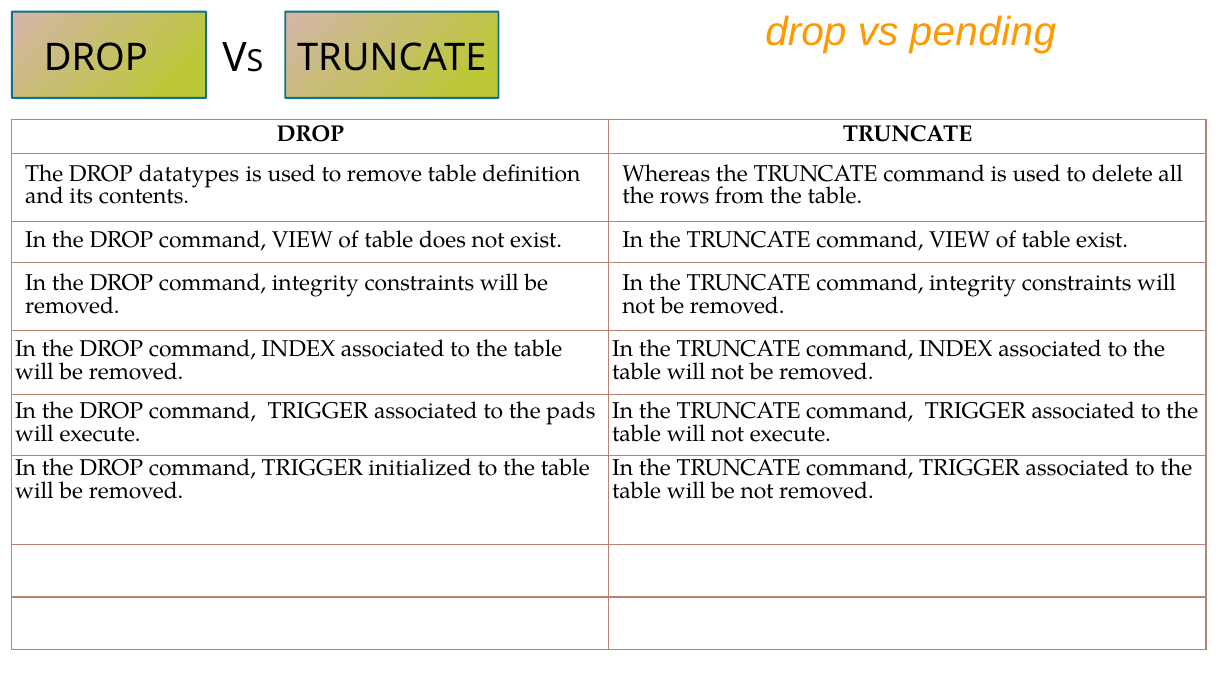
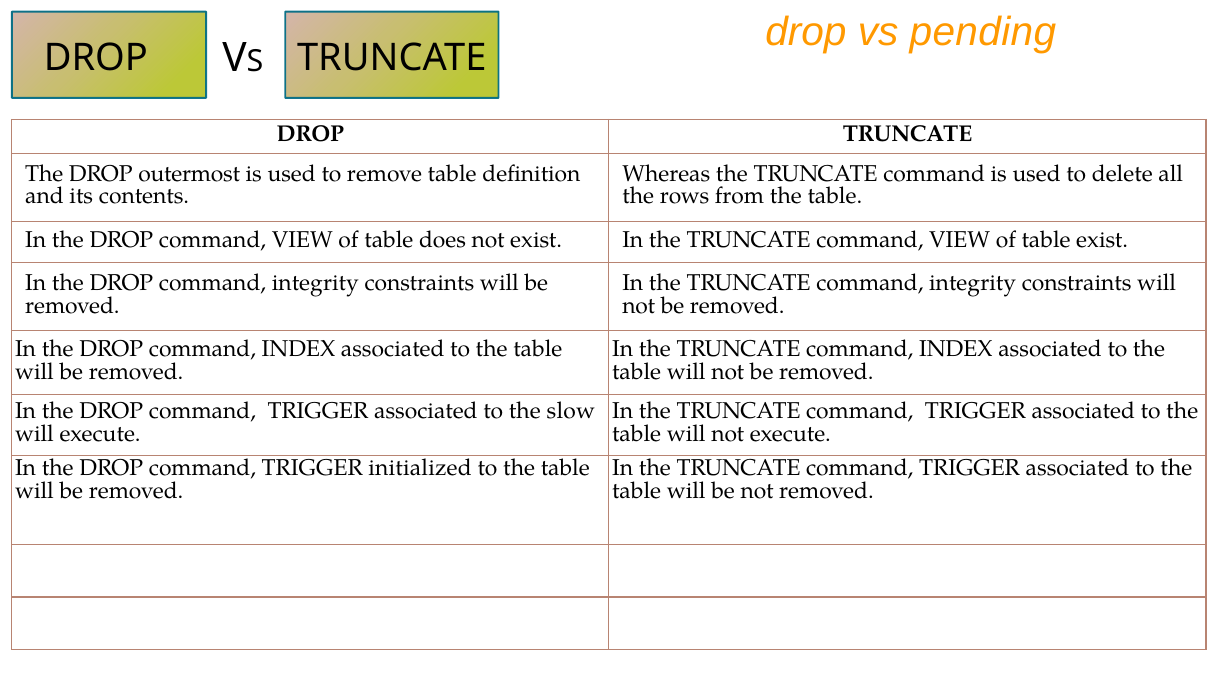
datatypes: datatypes -> outermost (189, 174)
pads: pads -> slow (571, 411)
